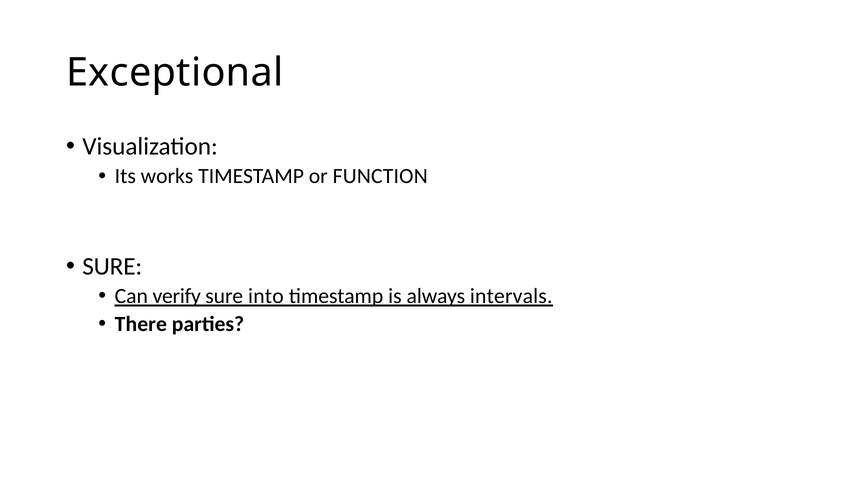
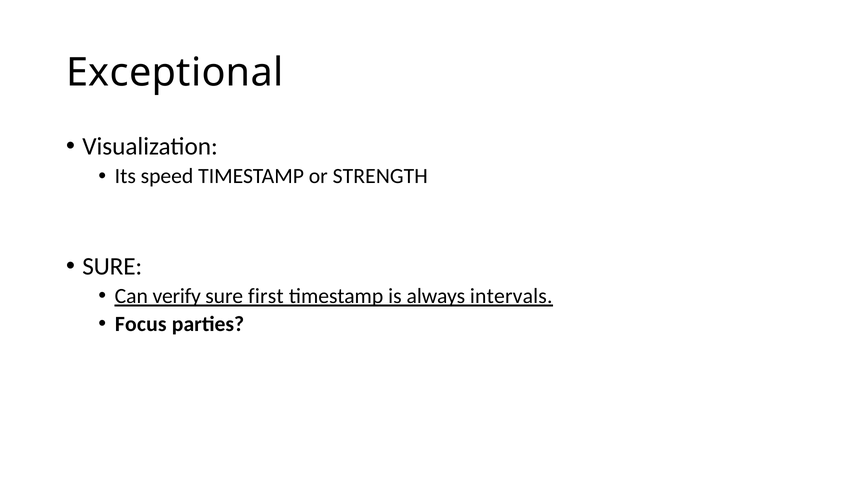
works: works -> speed (167, 176)
FUNCTION: FUNCTION -> STRENGTH (380, 176)
into: into -> first (266, 296)
There: There -> Focus (141, 324)
